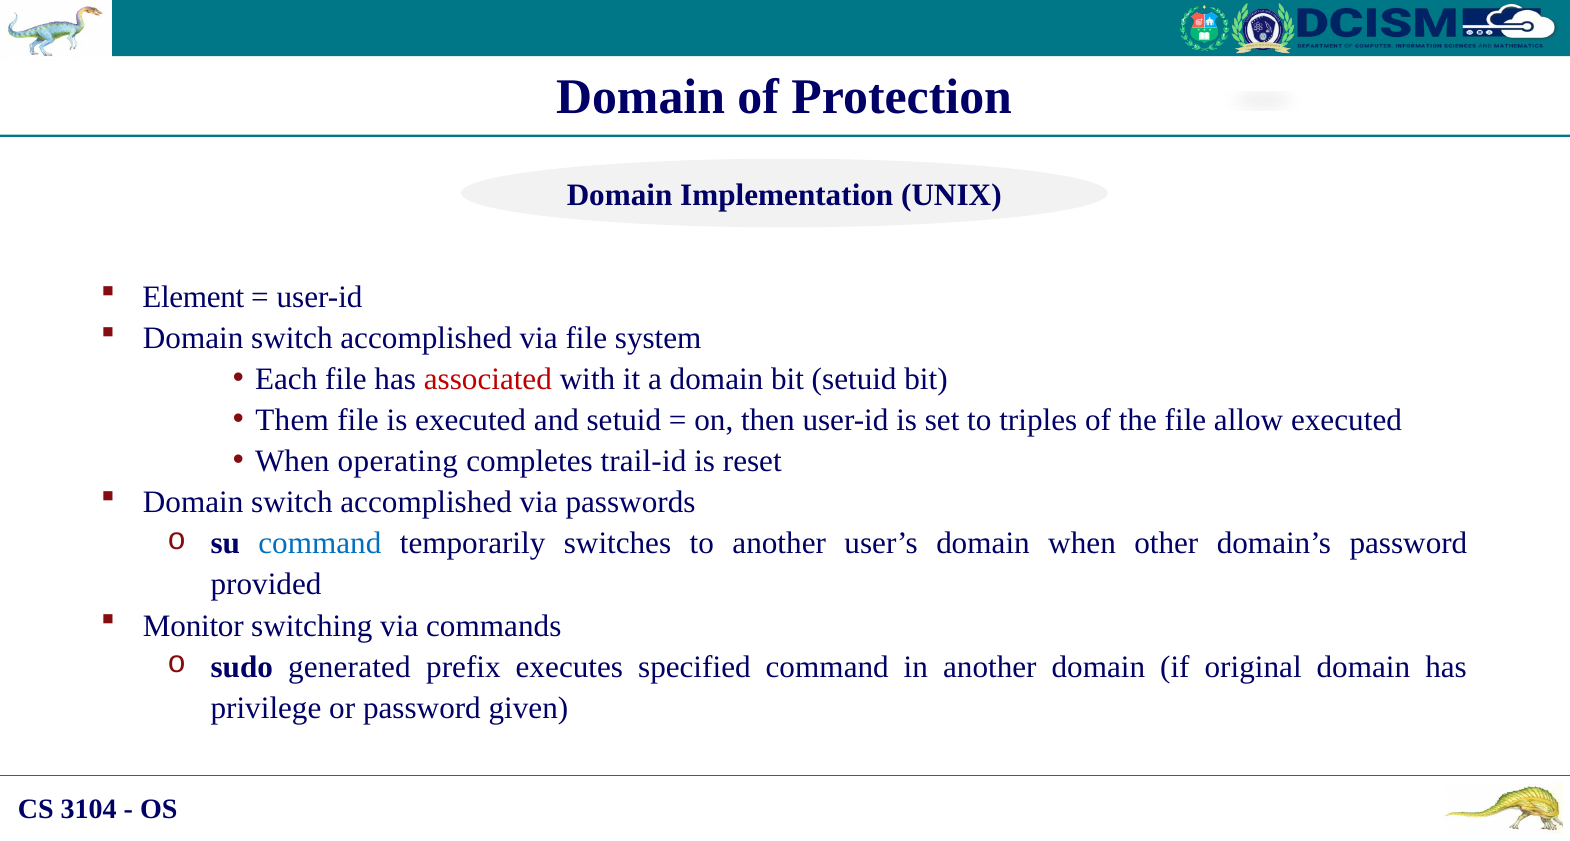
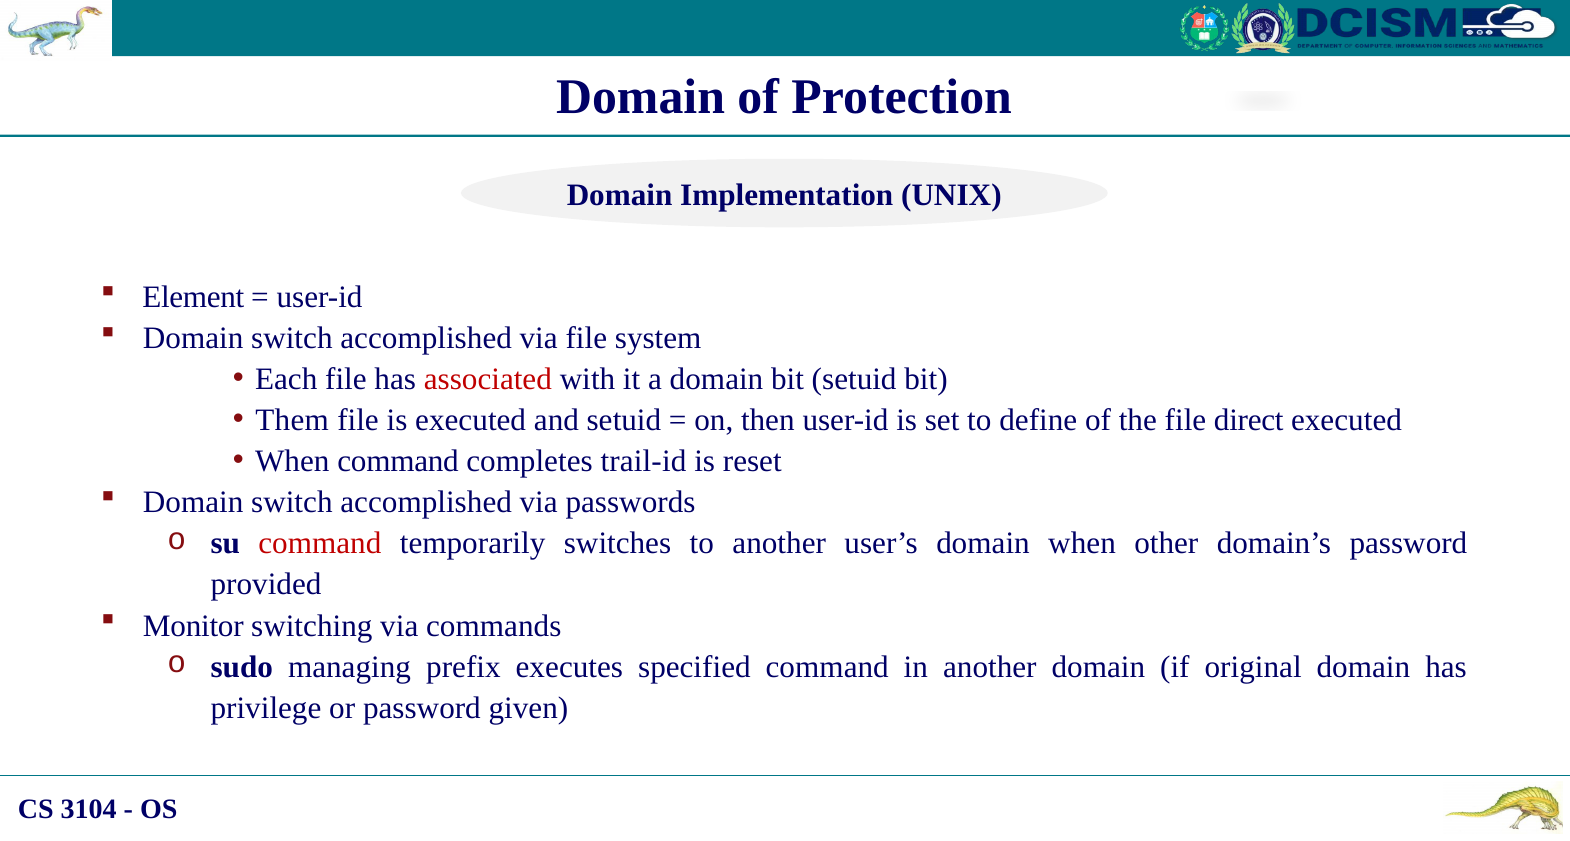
triples: triples -> define (1038, 420)
allow: allow -> direct (1249, 420)
When operating: operating -> command (398, 461)
command colour: blue -> red (320, 544)
generated: generated -> managing (350, 667)
